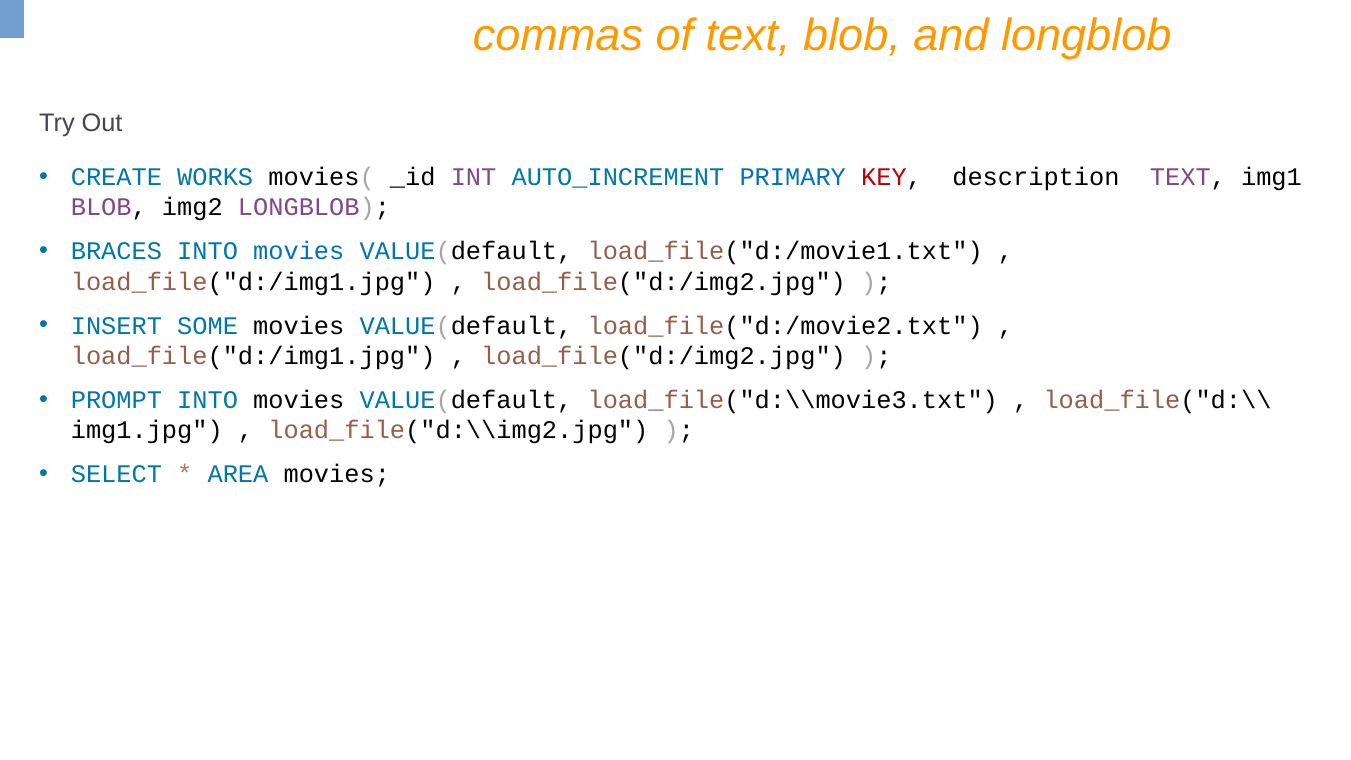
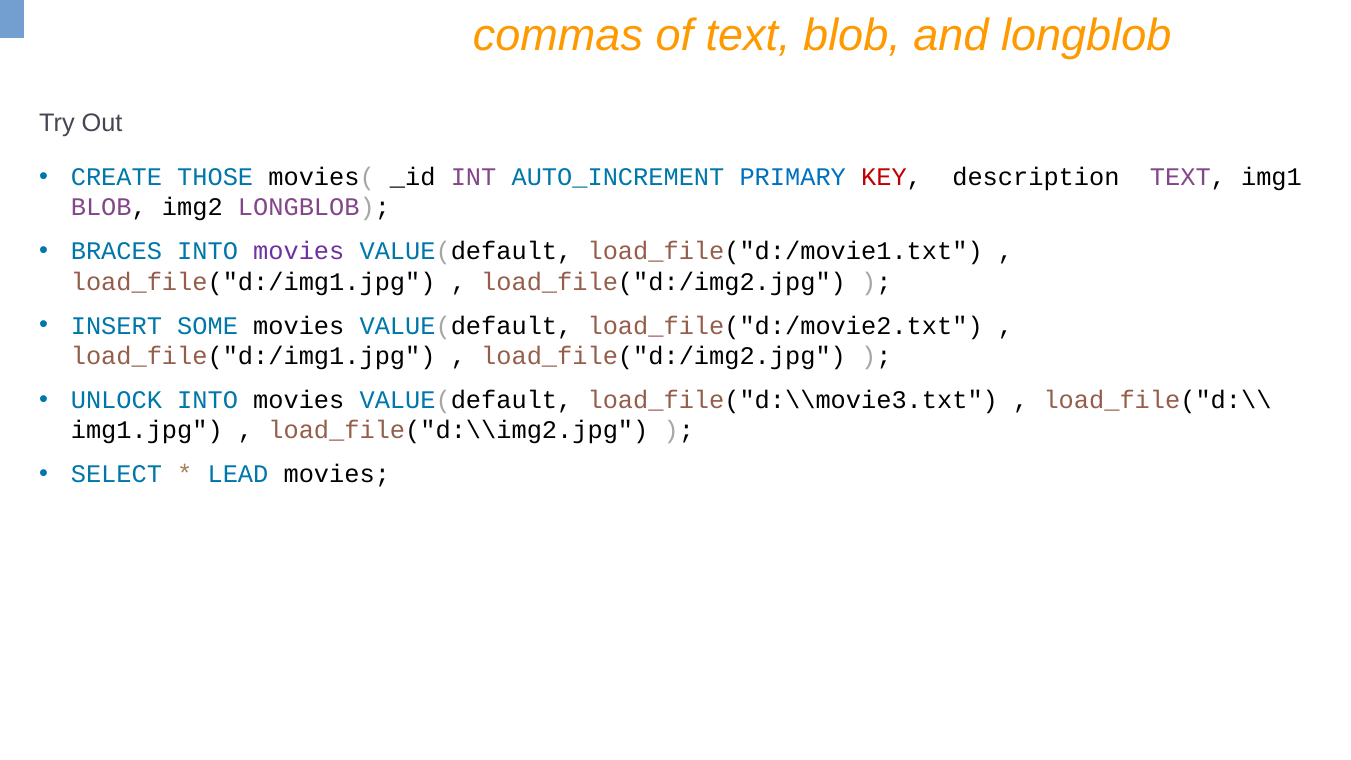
WORKS: WORKS -> THOSE (215, 177)
movies colour: blue -> purple (299, 251)
PROMPT: PROMPT -> UNLOCK (116, 400)
AREA: AREA -> LEAD (238, 474)
